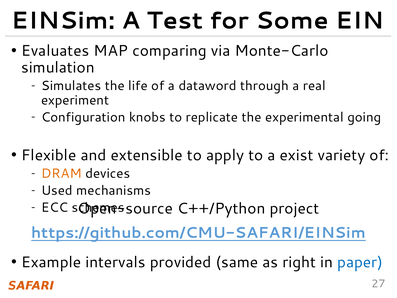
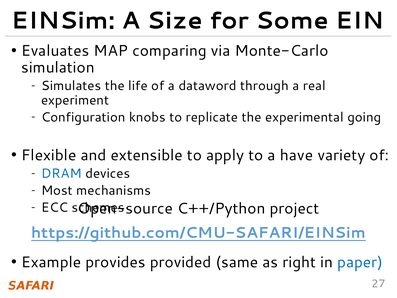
Test: Test -> Size (175, 21)
exist: exist -> have (296, 155)
DRAM colour: orange -> blue (61, 173)
Used: Used -> Most (57, 190)
intervals: intervals -> provides (115, 262)
